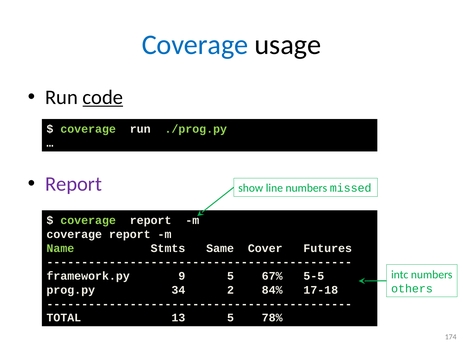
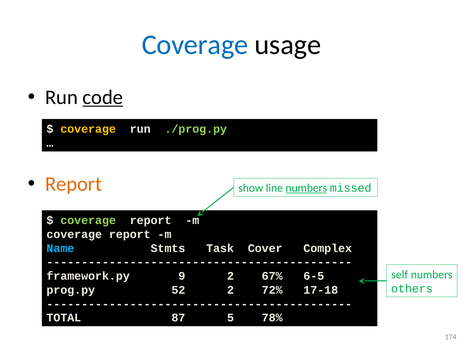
coverage colour: light green -> yellow (88, 129)
Report colour: purple -> orange (74, 184)
numbers underline: none -> present (306, 188)
Name colour: light green -> light blue (60, 248)
Same: Same -> Task (220, 248)
Futures: Futures -> Complex (328, 248)
intc: intc -> self (400, 274)
9 5: 5 -> 2 (230, 275)
5-5: 5-5 -> 6-5 (314, 275)
34: 34 -> 52 (178, 289)
84%: 84% -> 72% (272, 289)
13: 13 -> 87 (178, 317)
